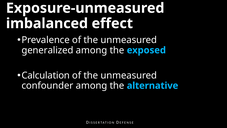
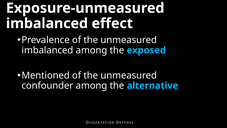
generalized: generalized -> imbalanced (47, 50)
Calculation: Calculation -> Mentioned (46, 75)
